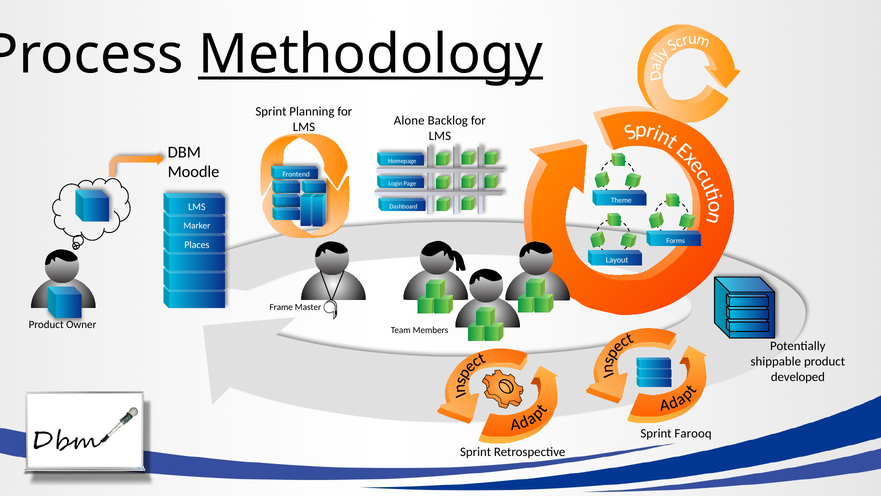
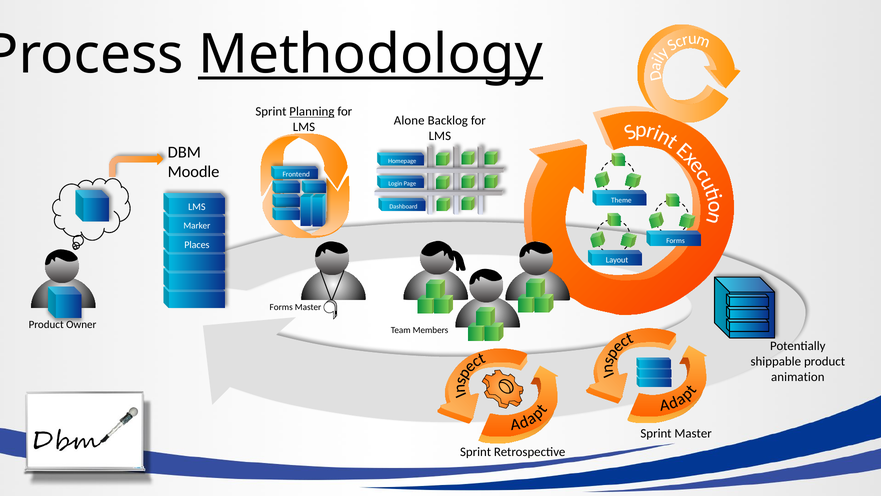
Planning underline: none -> present (312, 112)
Frame: Frame -> Forms (281, 307)
developed: developed -> animation (798, 377)
Sprint Farooq: Farooq -> Master (693, 433)
